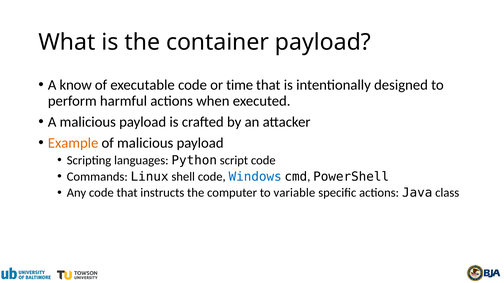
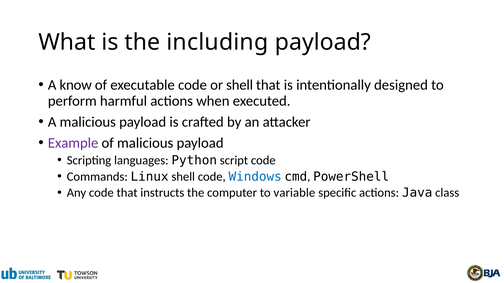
container: container -> including (217, 42)
or time: time -> shell (240, 85)
Example colour: orange -> purple (73, 143)
